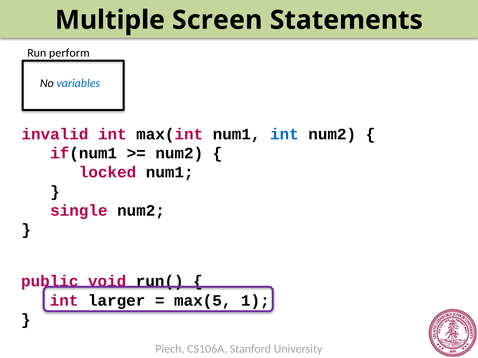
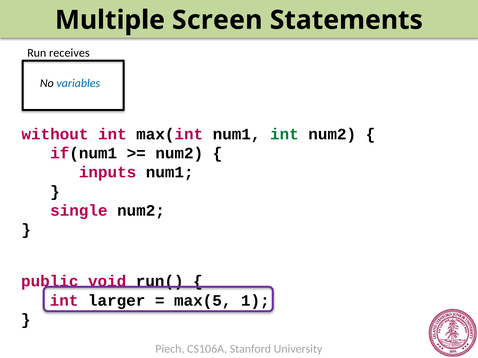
perform: perform -> receives (69, 53)
invalid: invalid -> without (55, 134)
int colour: blue -> green (284, 134)
locked: locked -> inputs (108, 173)
